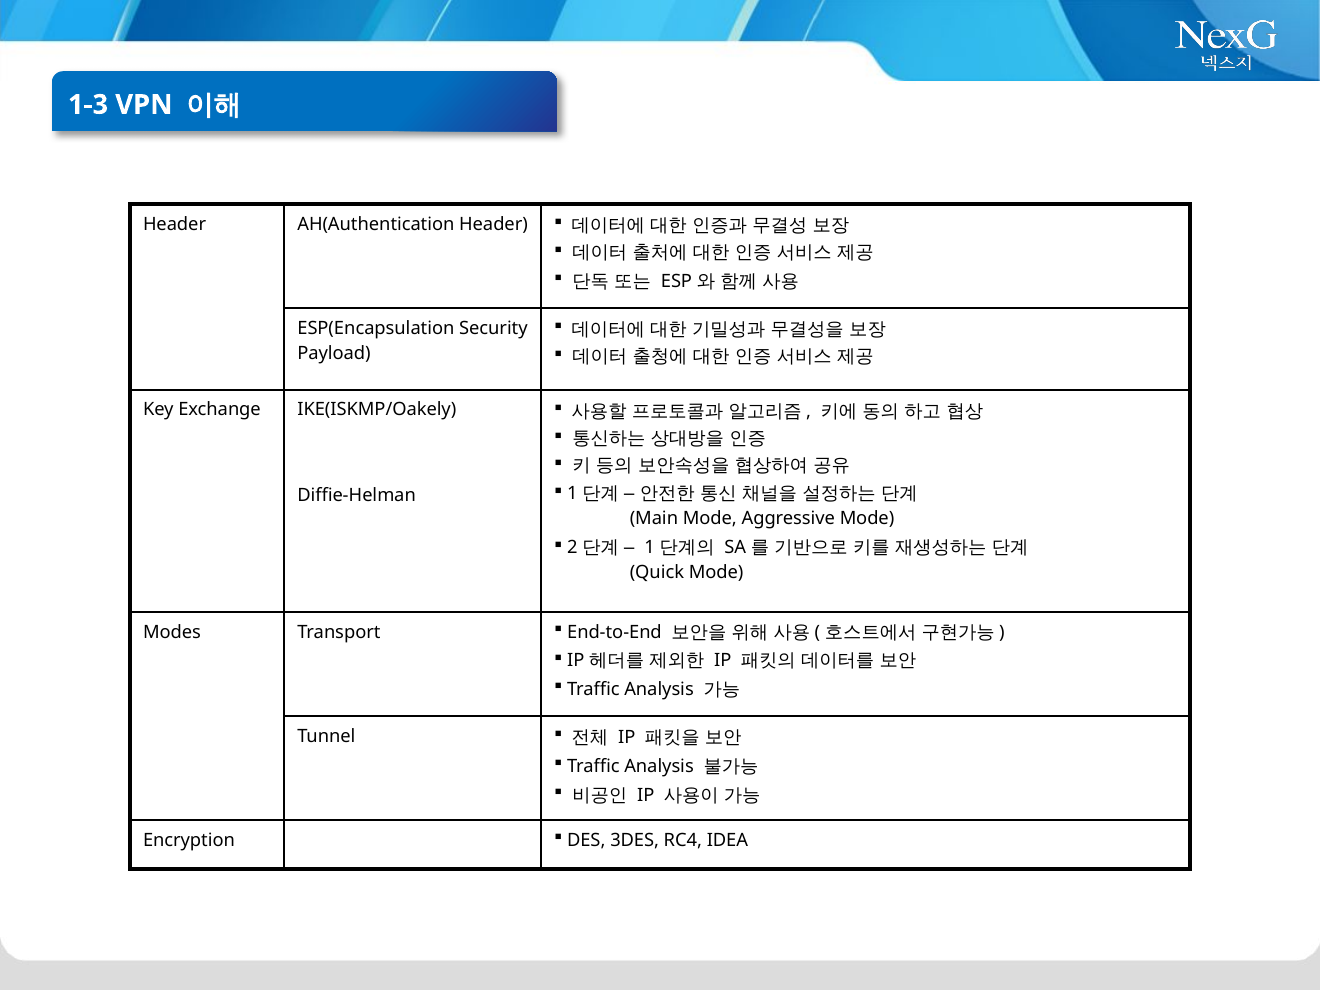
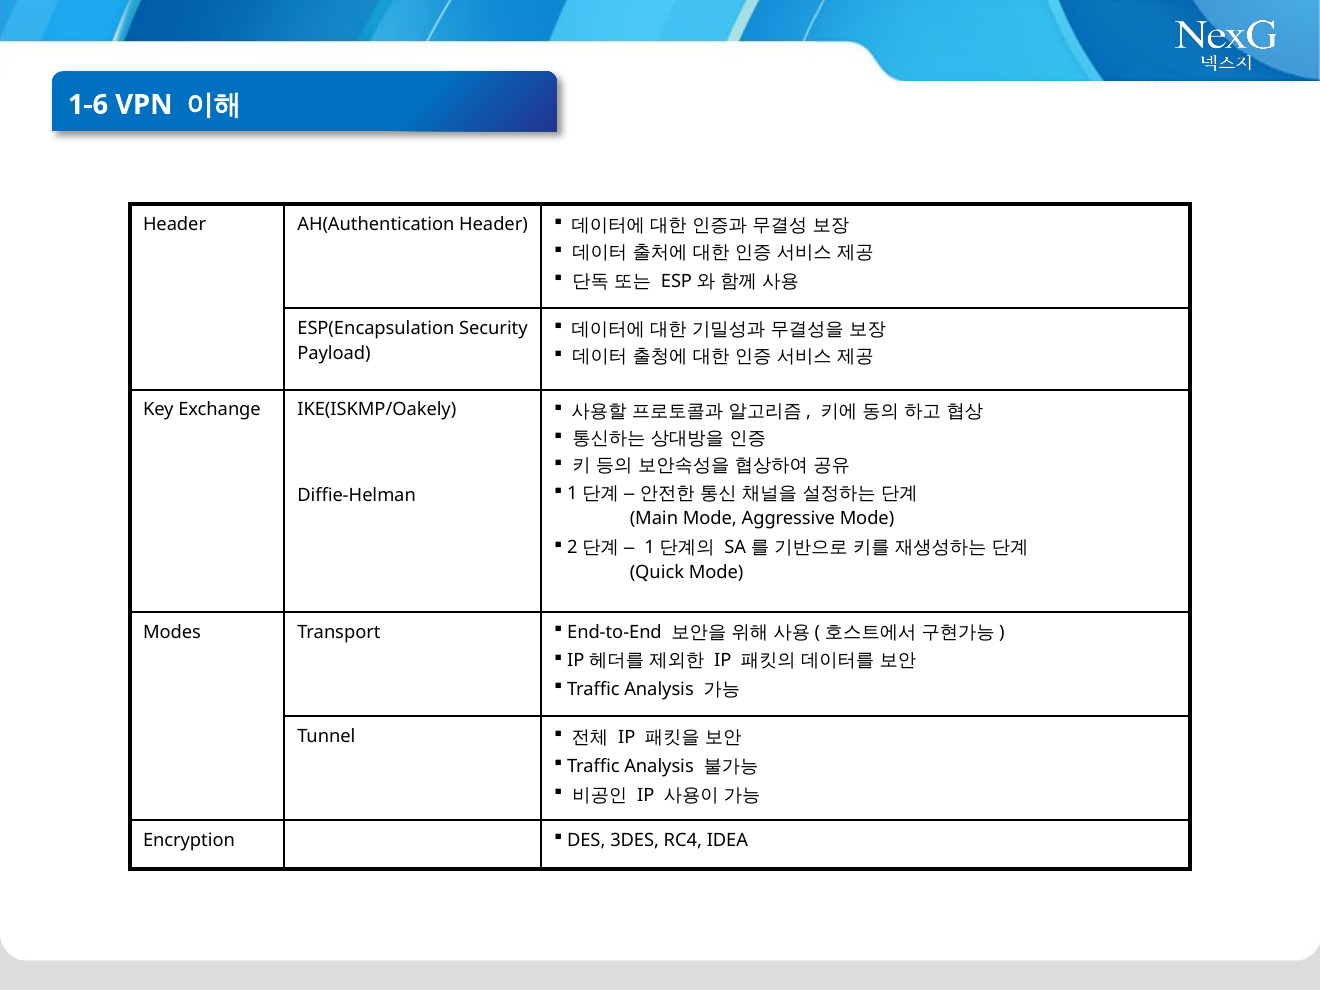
1-3: 1-3 -> 1-6 (88, 105)
